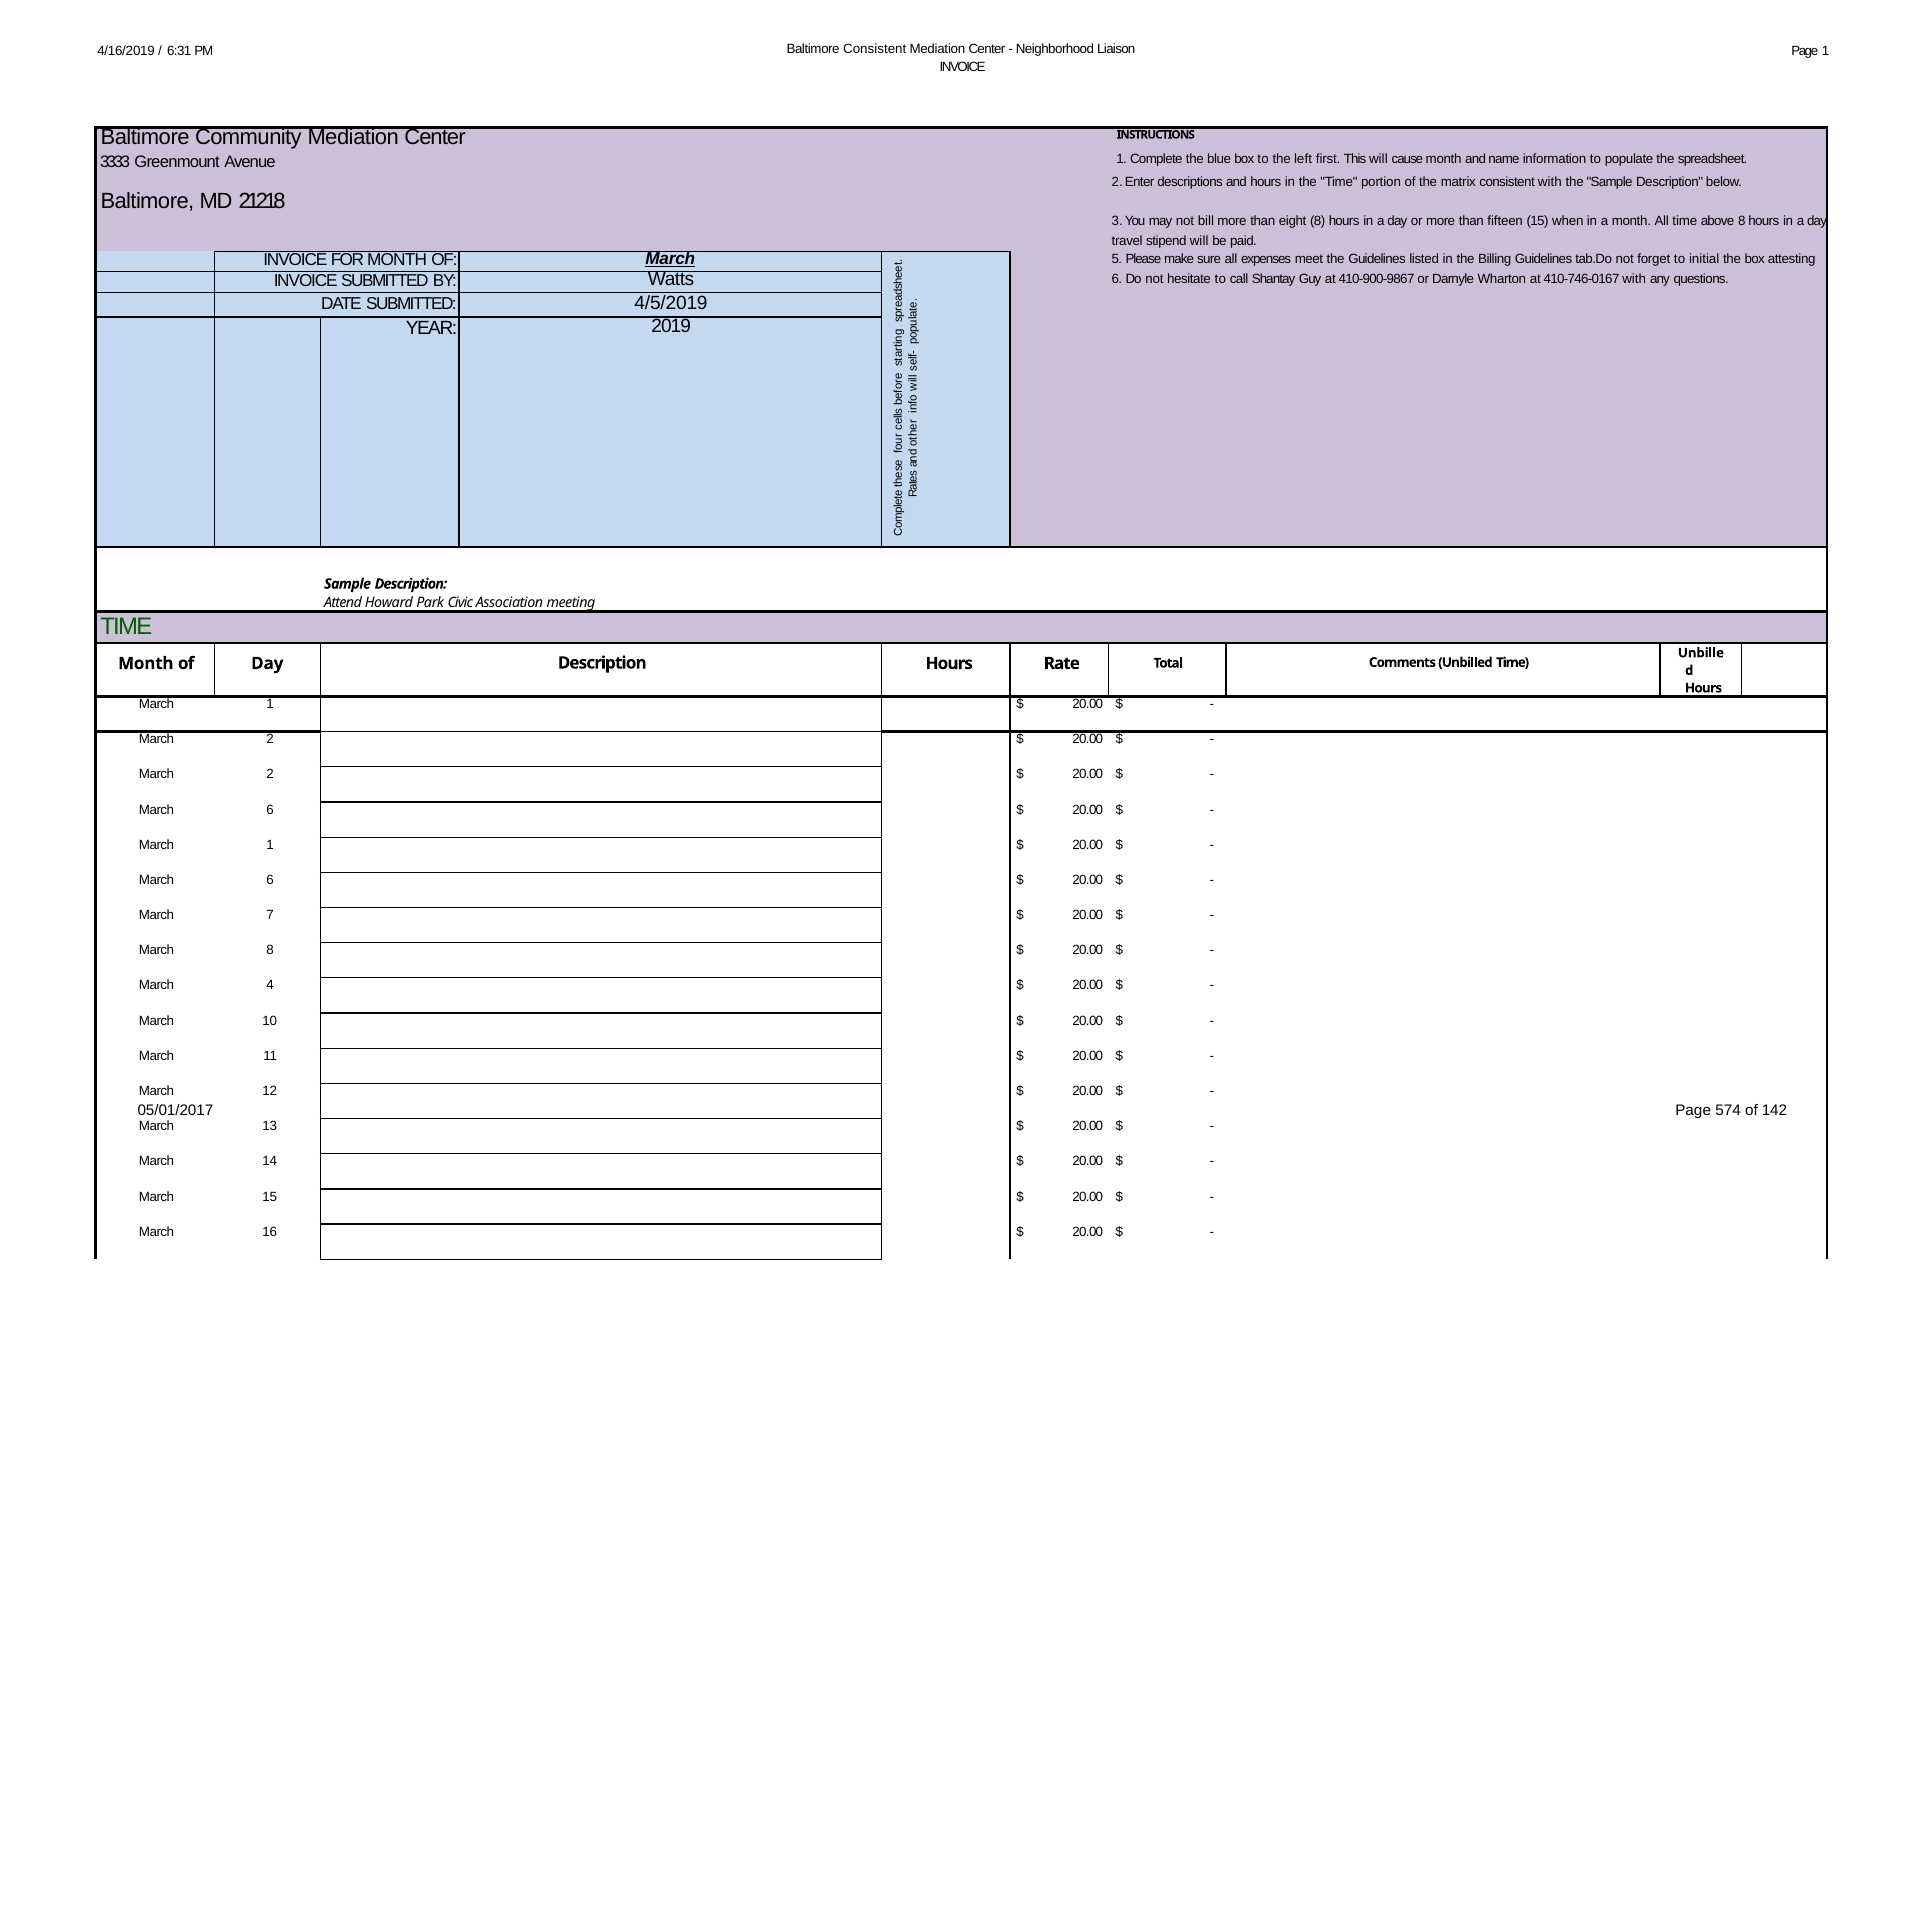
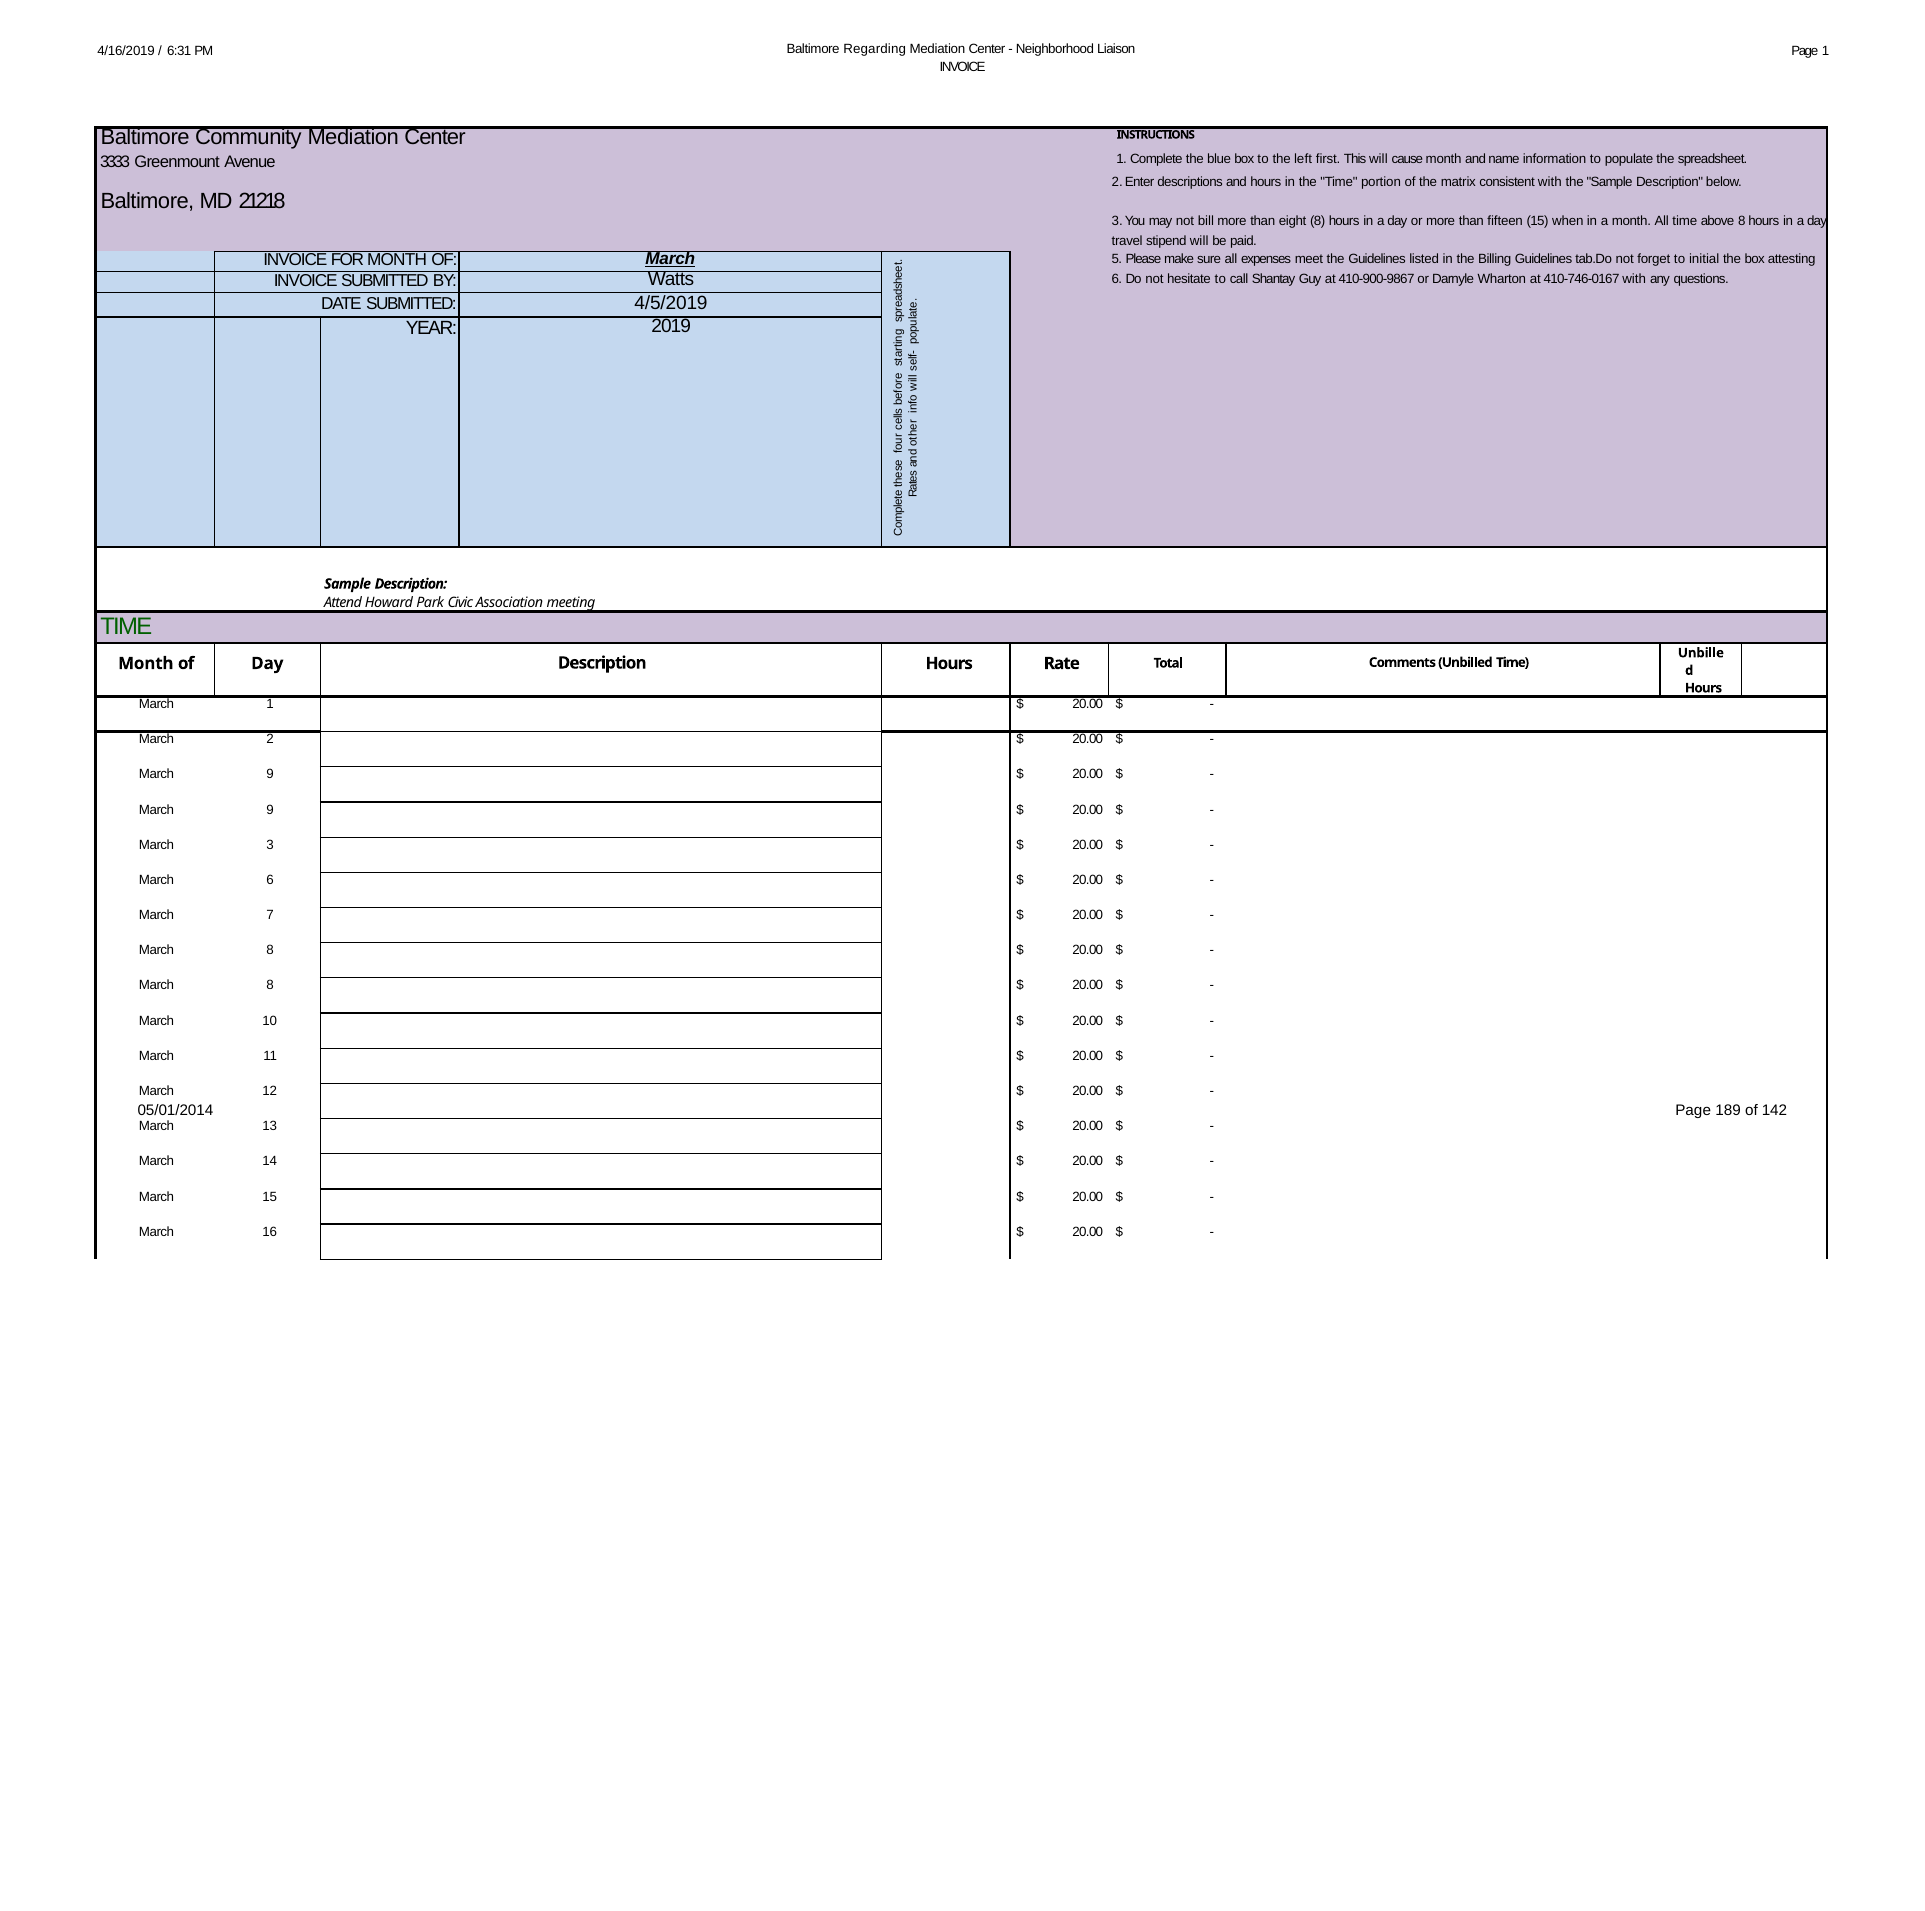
Baltimore Consistent: Consistent -> Regarding (875, 50)
2: 2 -> 9 (270, 775)
6: 6 -> 9 (270, 810)
1: 1 -> 3 (270, 845)
4: 4 -> 8 (270, 986)
05/01/2017: 05/01/2017 -> 05/01/2014 (175, 1110)
574: 574 -> 189 (1728, 1110)
